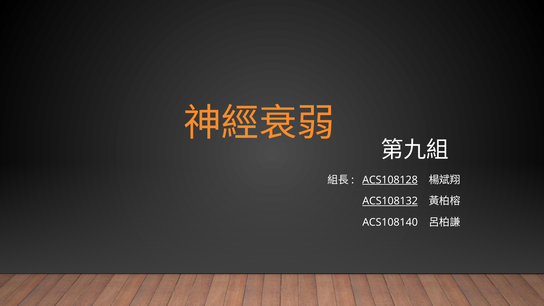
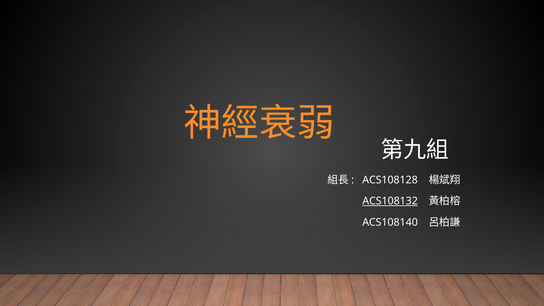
ACS108128 underline: present -> none (390, 180)
